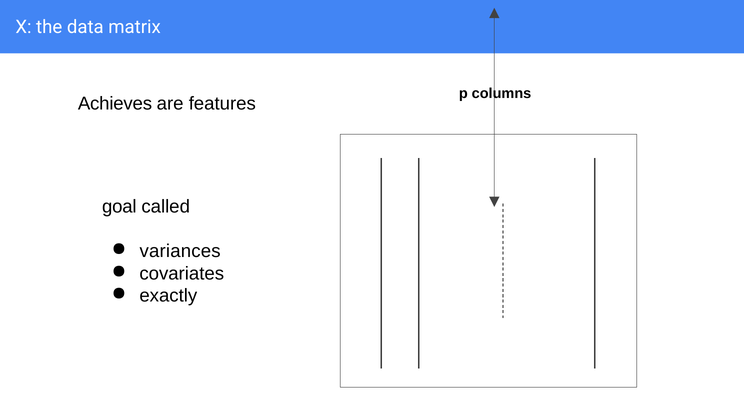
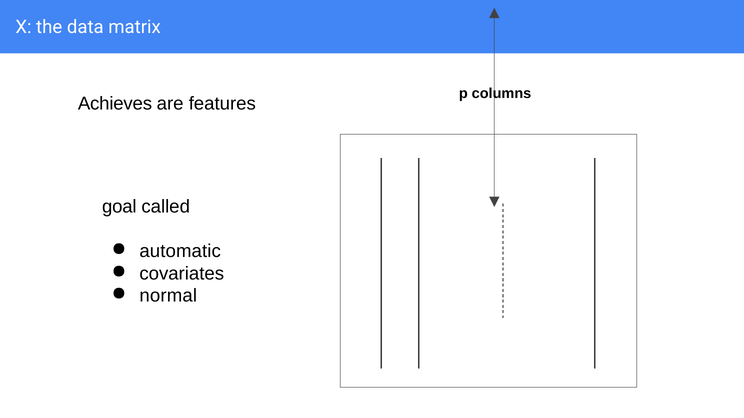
variances: variances -> automatic (180, 252)
exactly: exactly -> normal (168, 296)
